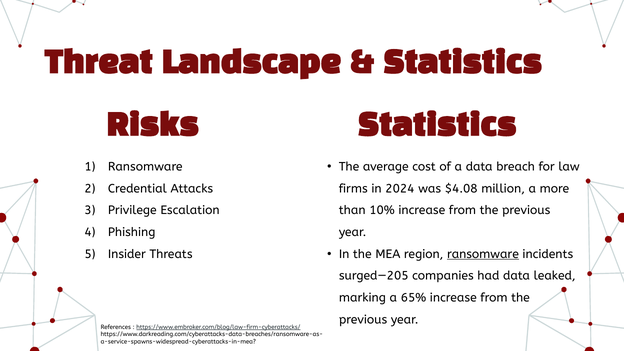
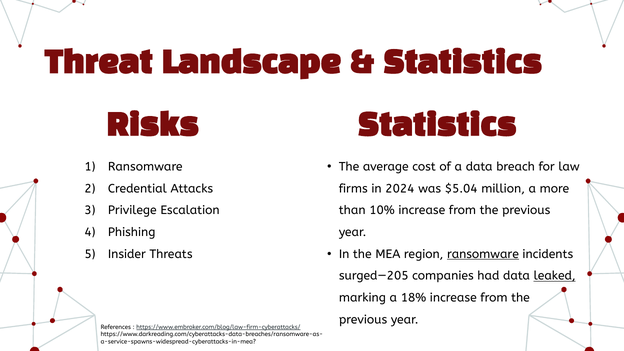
$4.08: $4.08 -> $5.04 (461, 189)
leaked underline: none -> present (555, 276)
65%: 65% -> 18% (413, 298)
